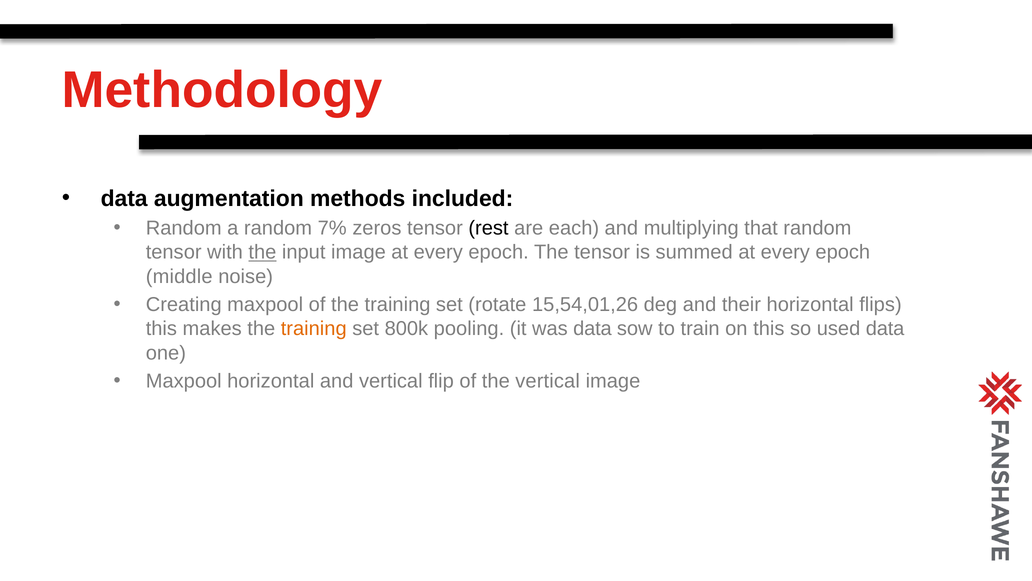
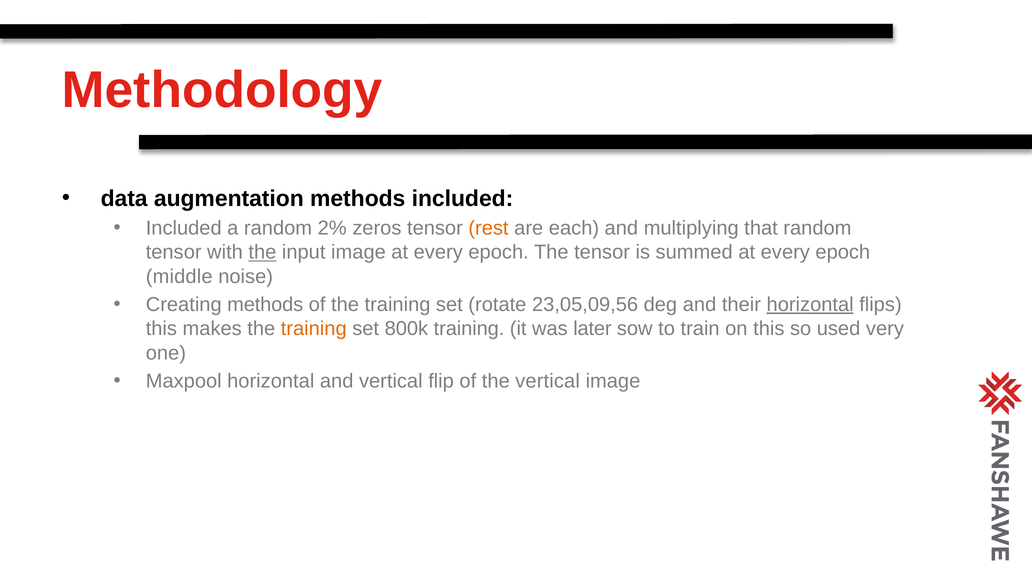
Random: Random -> Included (184, 228)
7%: 7% -> 2% (332, 228)
rest colour: black -> orange (488, 228)
Creating maxpool: maxpool -> methods (265, 304)
15,54,01,26: 15,54,01,26 -> 23,05,09,56 (585, 304)
horizontal underline: none -> present (810, 304)
800k pooling: pooling -> training (469, 329)
was data: data -> later (592, 329)
used data: data -> very (885, 329)
